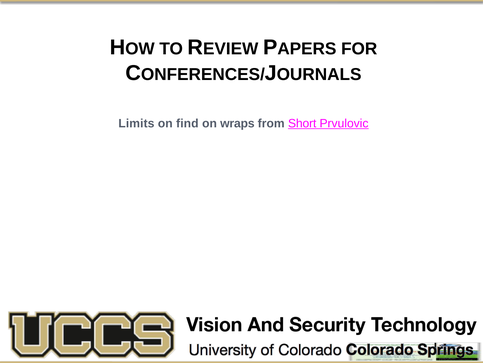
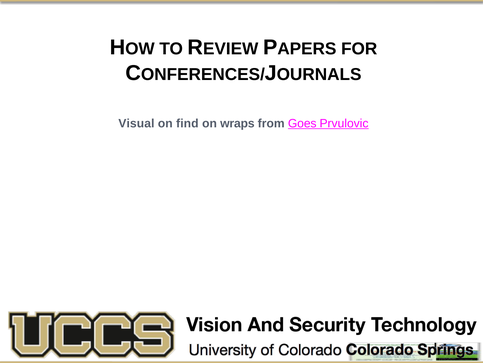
Limits: Limits -> Visual (136, 123)
Short: Short -> Goes (302, 123)
